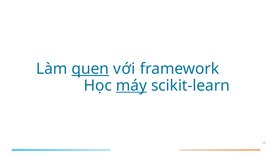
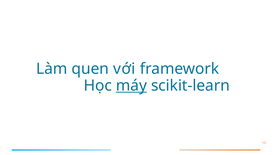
quen underline: present -> none (90, 69)
